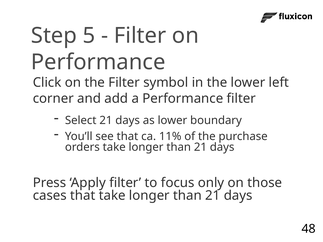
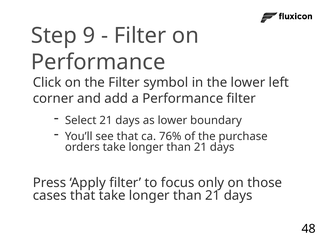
5: 5 -> 9 (89, 36)
11%: 11% -> 76% (170, 136)
